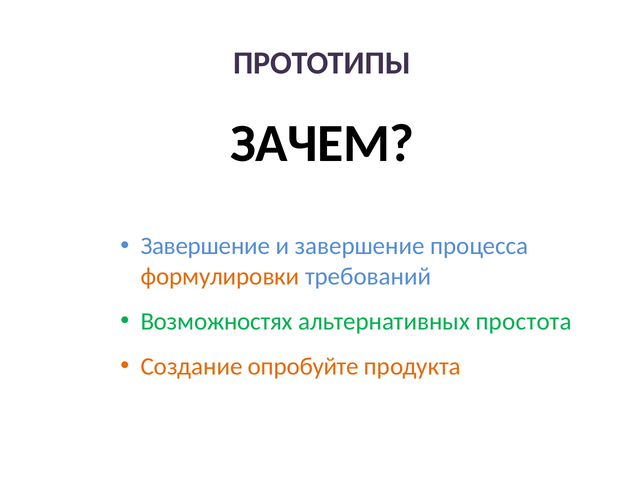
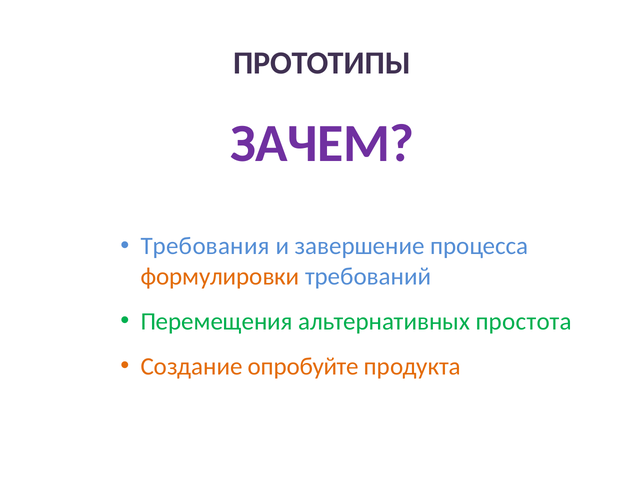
ЗАЧЕМ colour: black -> purple (322, 144)
Завершение: Завершение -> Требования (205, 246)
Возможностях: Возможностях -> Перемещения (217, 321)
